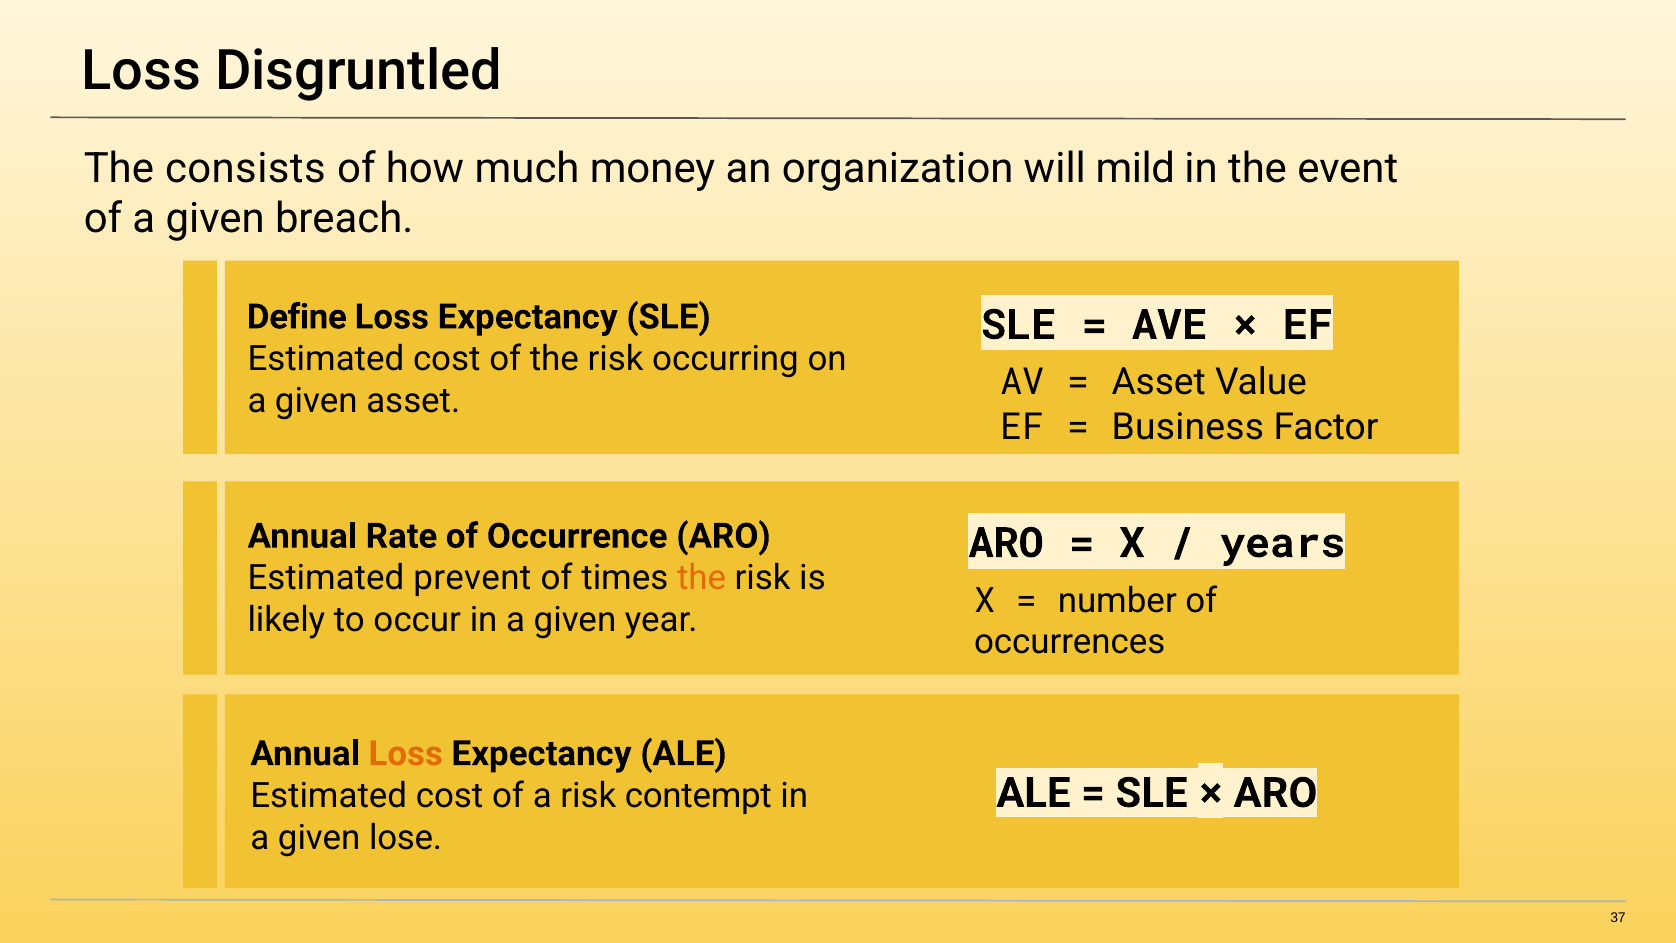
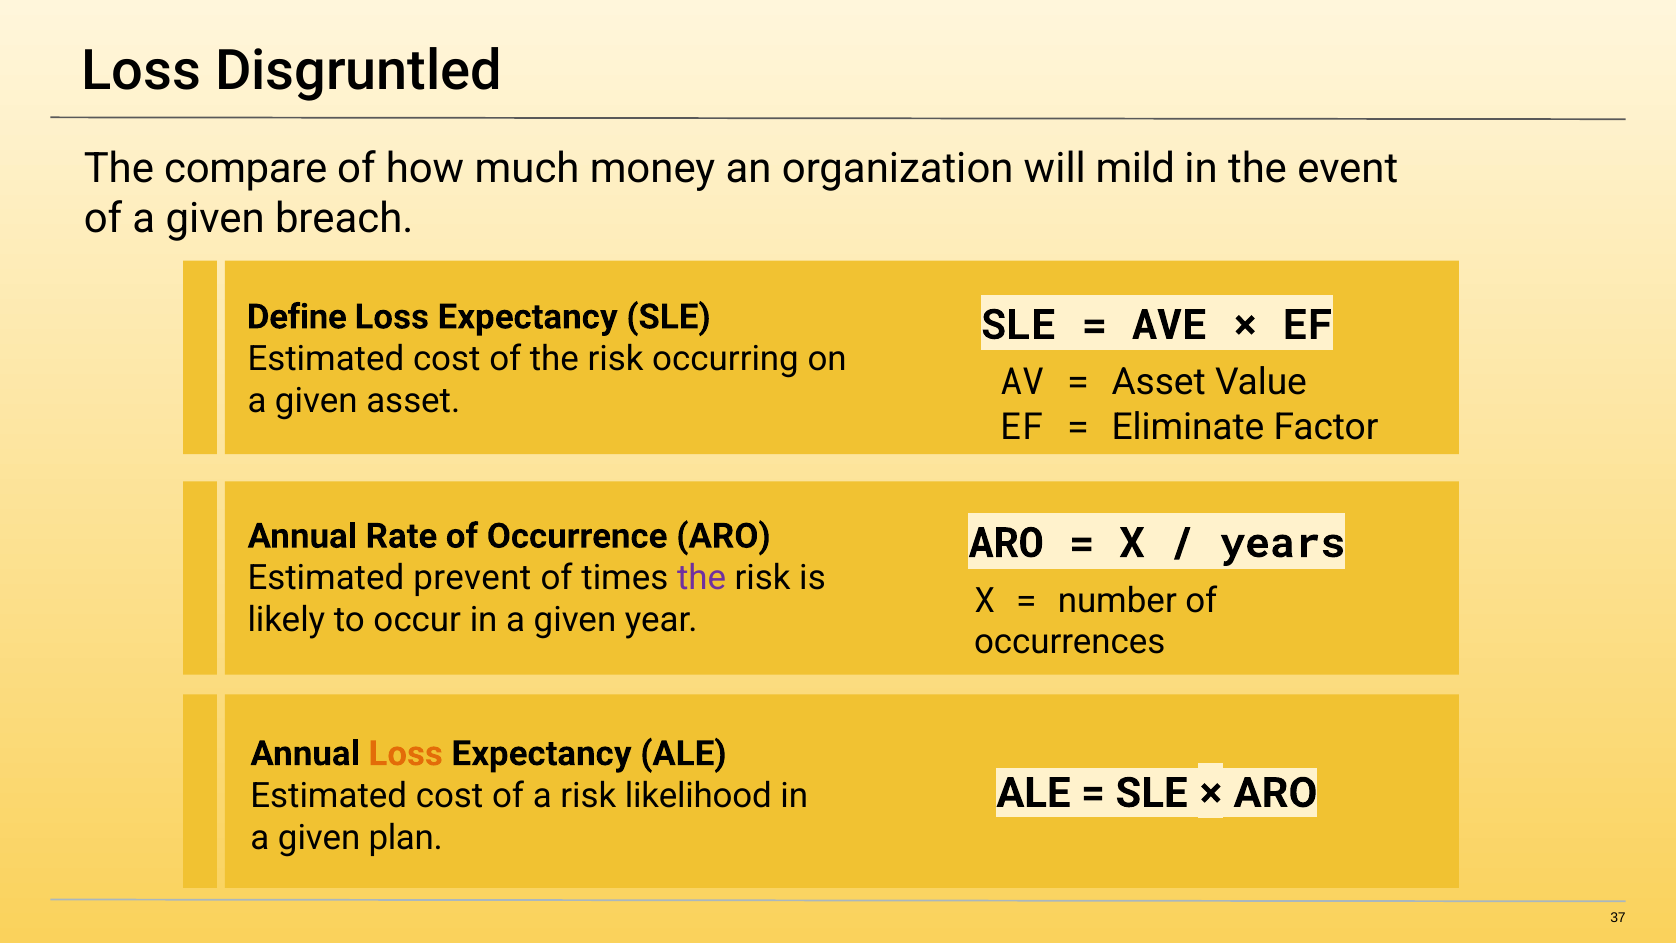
consists: consists -> compare (246, 169)
Business: Business -> Eliminate (1188, 427)
the colour: orange -> purple (702, 578)
contempt: contempt -> likelihood (698, 795)
lose: lose -> plan (406, 837)
